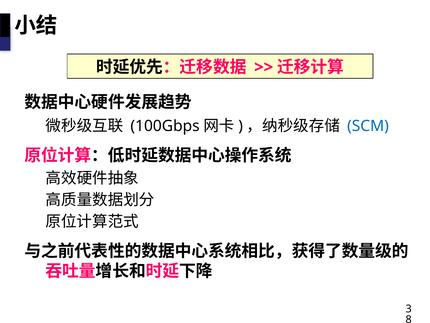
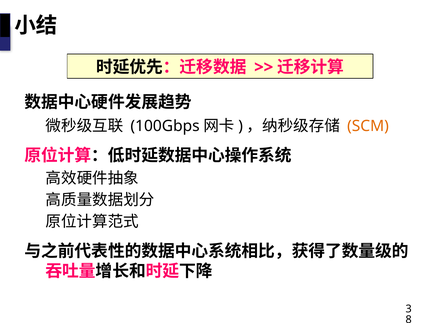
SCM colour: blue -> orange (368, 126)
